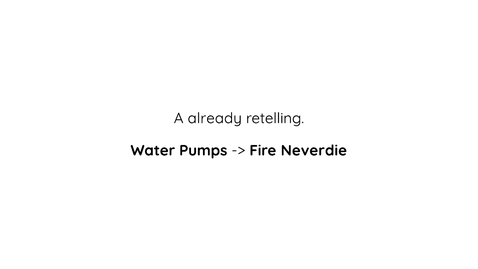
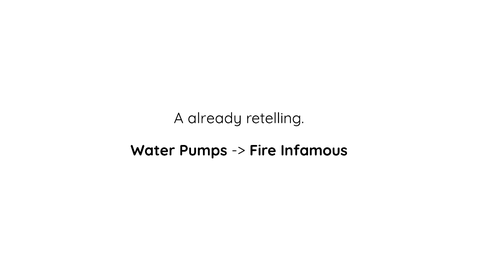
Neverdie: Neverdie -> Infamous (314, 150)
